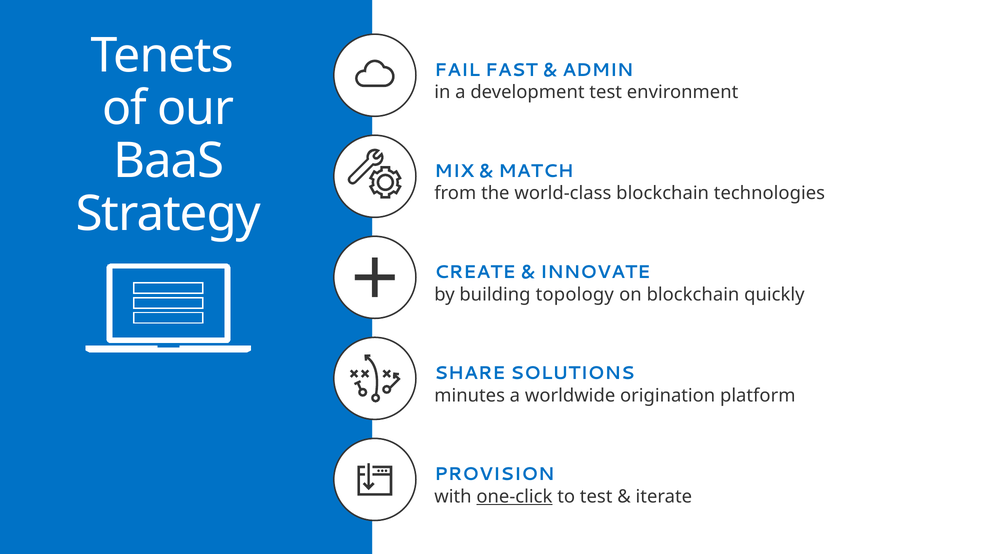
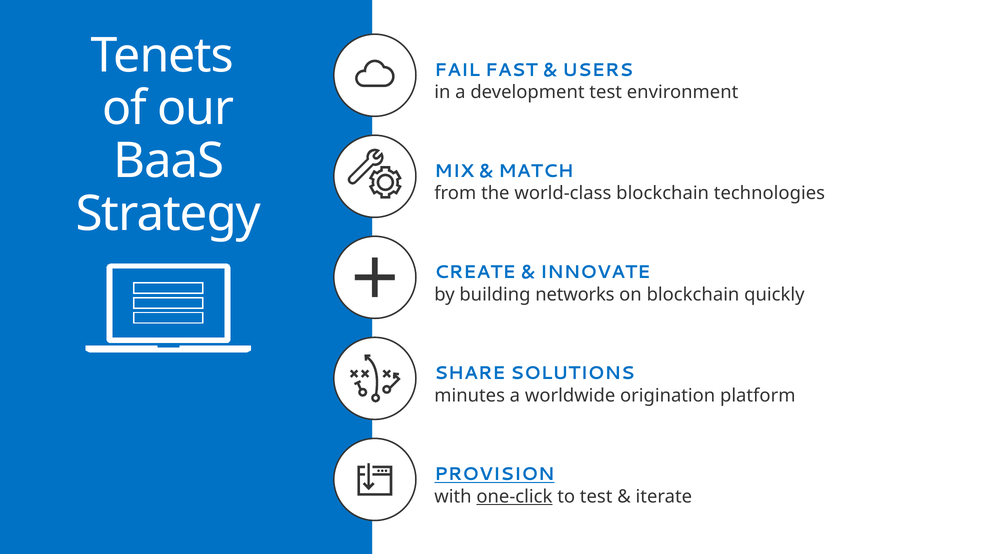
ADMIN: ADMIN -> USERS (598, 70)
topology: topology -> networks (575, 294)
PROVISION underline: none -> present (494, 474)
